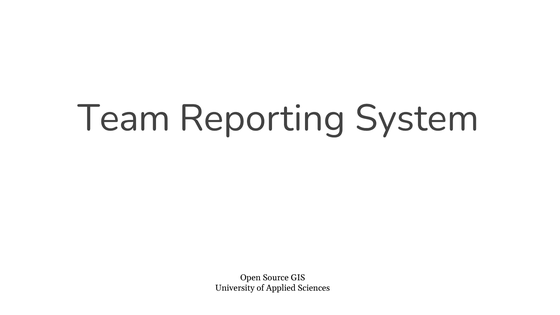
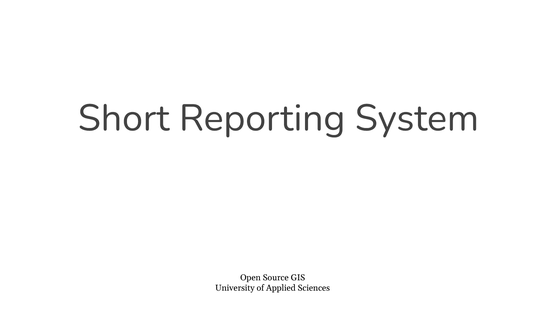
Team: Team -> Short (124, 118)
